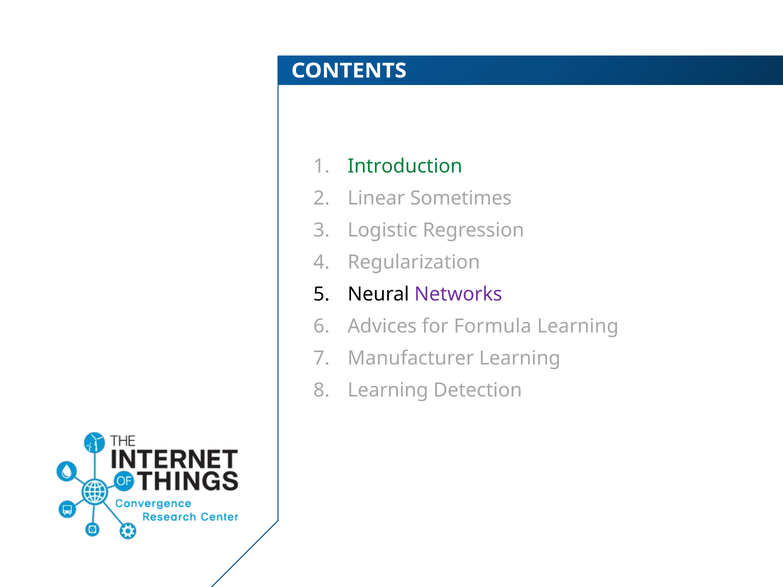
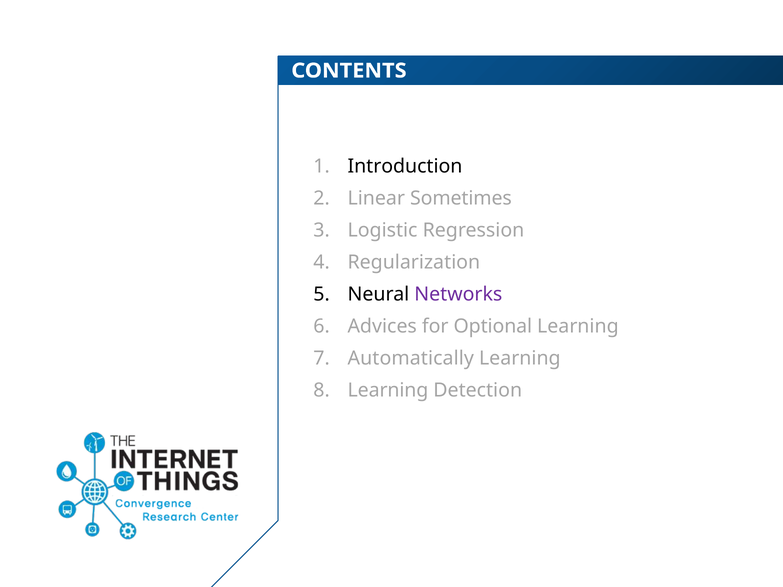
Introduction colour: green -> black (405, 166)
Formula: Formula -> Optional (493, 326)
Manufacturer: Manufacturer -> Automatically (411, 358)
